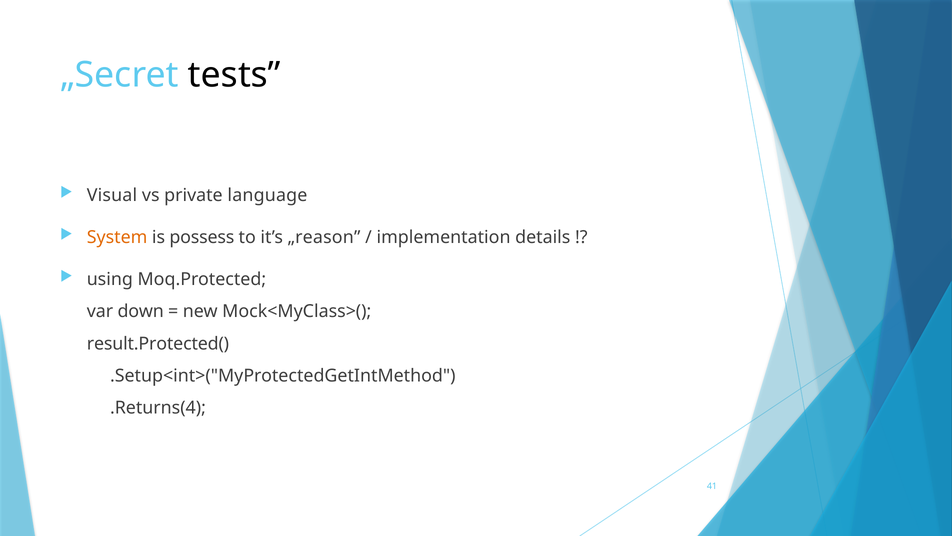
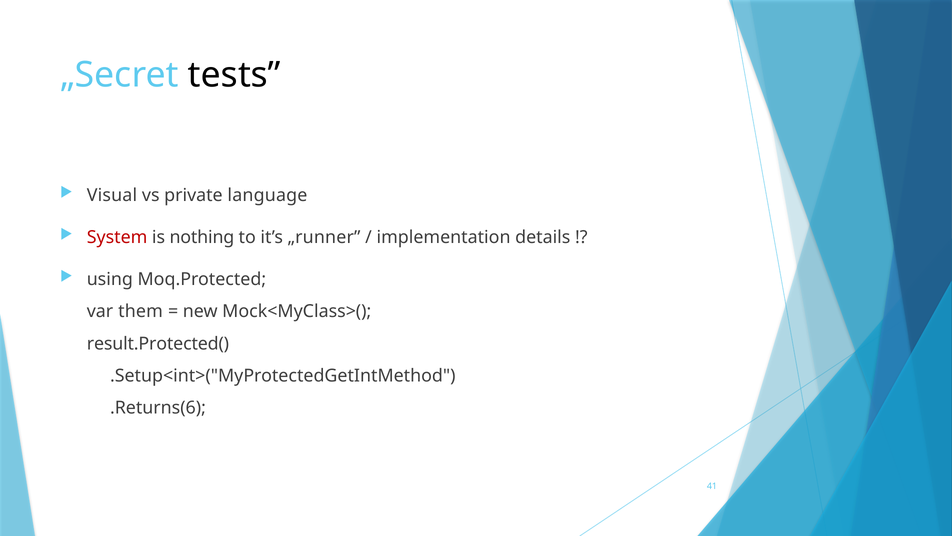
System colour: orange -> red (117, 237)
possess: possess -> nothing (202, 237)
„reason: „reason -> „runner (324, 237)
down: down -> them (141, 311)
.Returns(4: .Returns(4 -> .Returns(6 (158, 408)
